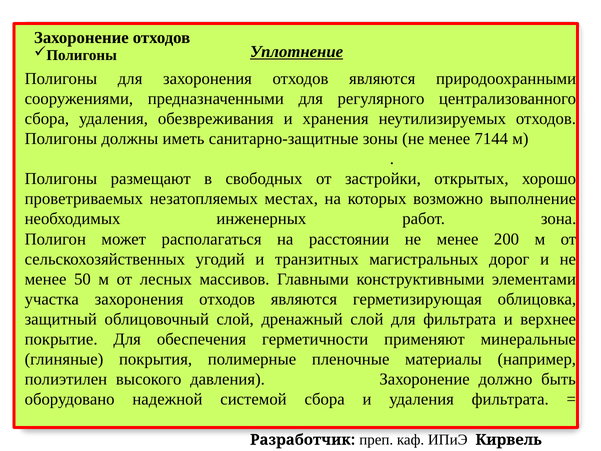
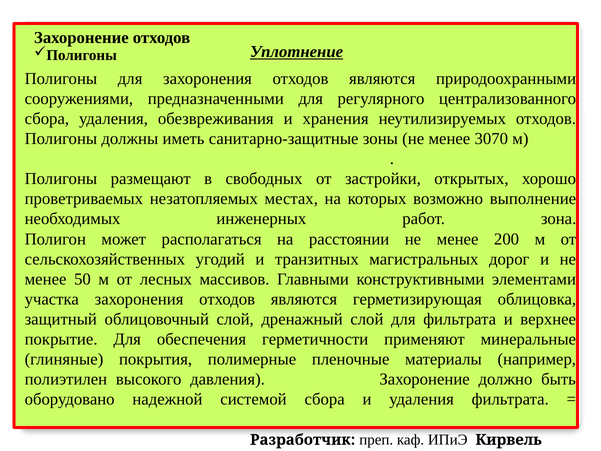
7144: 7144 -> 3070 (491, 139)
